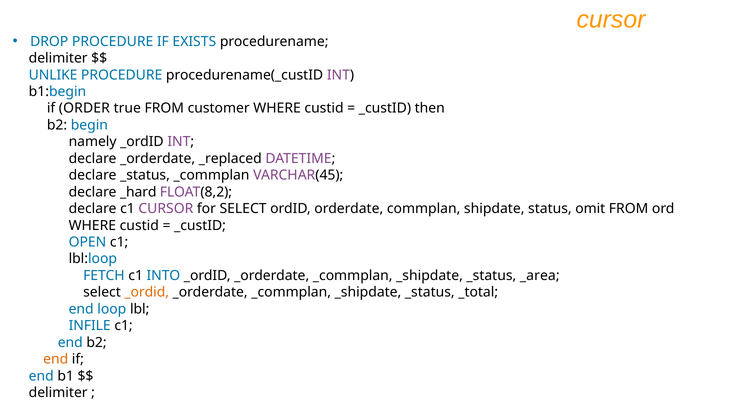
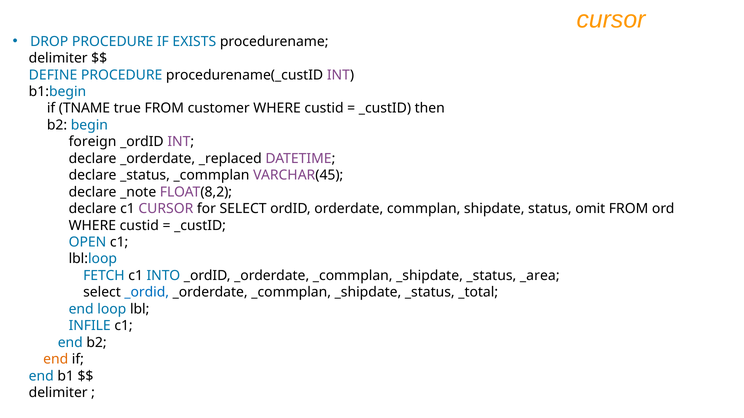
UNLIKE: UNLIKE -> DEFINE (53, 75)
ORDER: ORDER -> TNAME (84, 109)
namely: namely -> foreign (93, 142)
_hard: _hard -> _note (138, 192)
_ordid colour: orange -> blue (147, 293)
